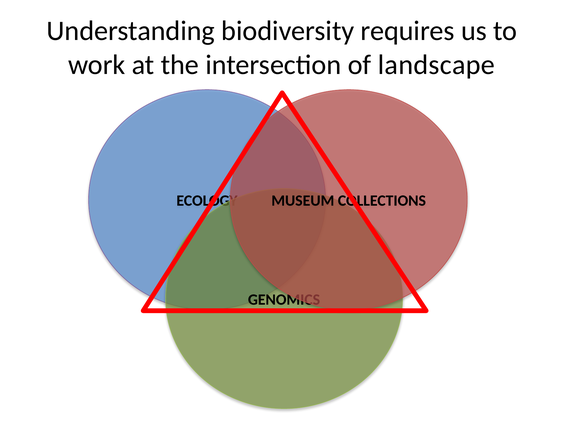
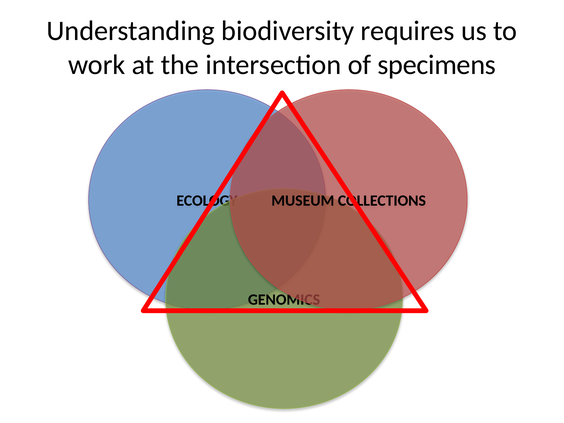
landscape: landscape -> specimens (437, 65)
